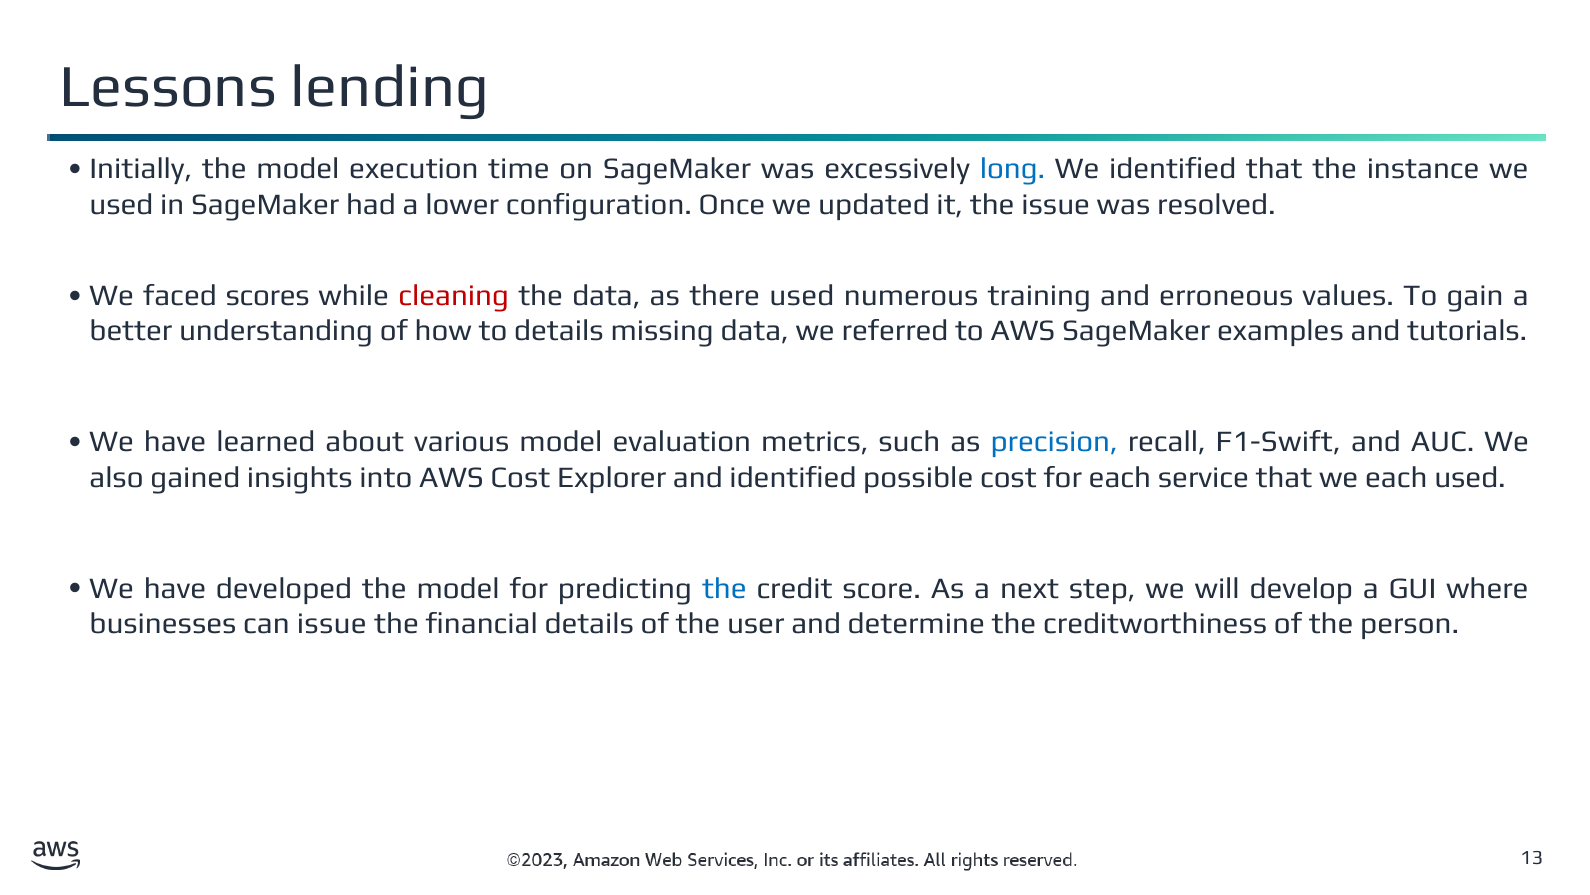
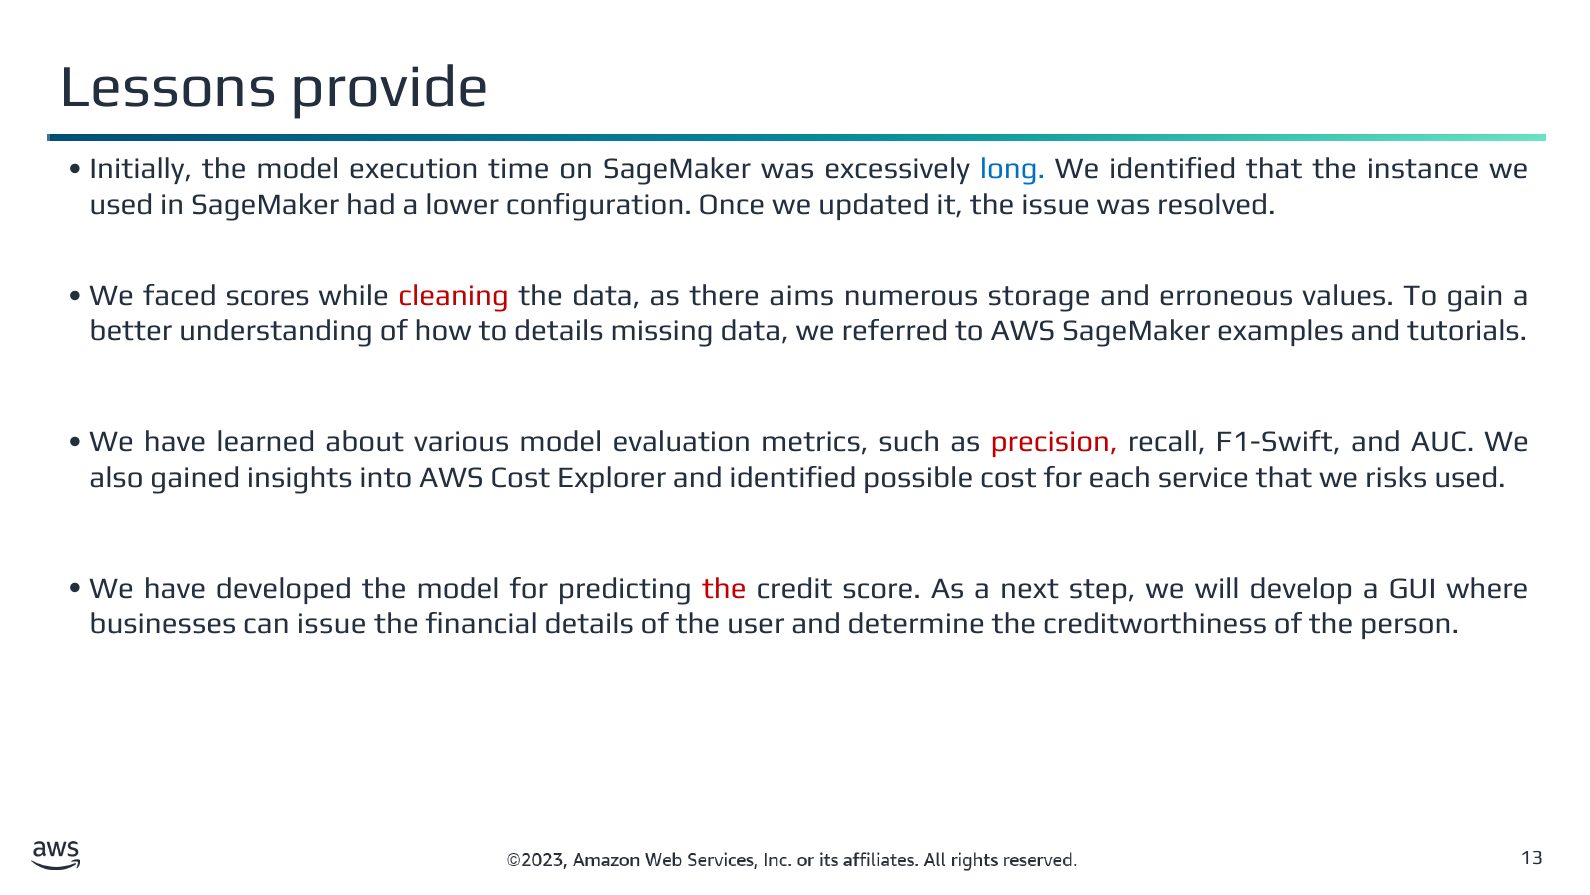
lending: lending -> provide (390, 87)
there used: used -> aims (802, 295)
training: training -> storage (1039, 295)
precision colour: blue -> red (1054, 442)
we each: each -> risks (1396, 477)
the colour: blue -> red (724, 588)
